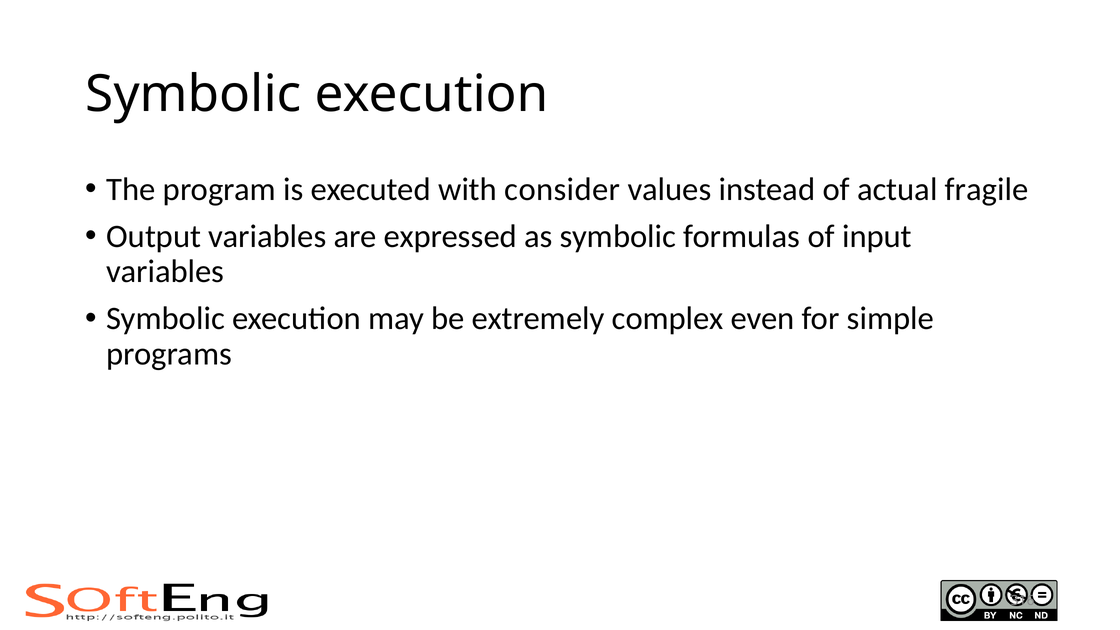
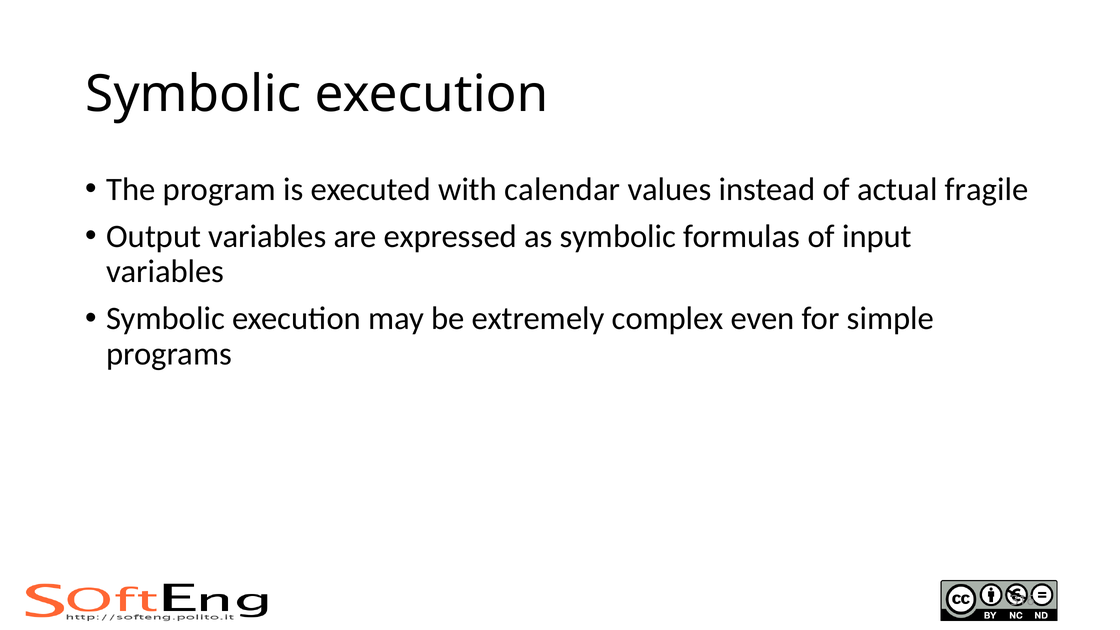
consider: consider -> calendar (562, 189)
